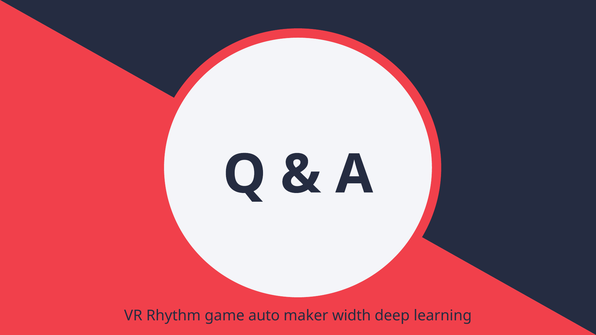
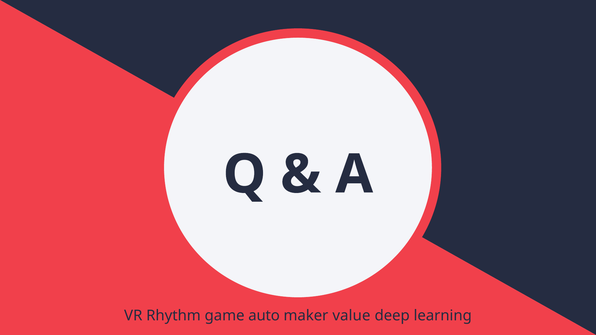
width: width -> value (351, 316)
